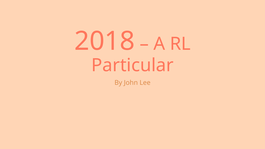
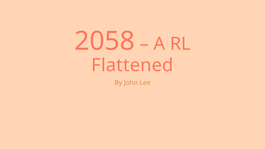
2018: 2018 -> 2058 (105, 41)
Particular: Particular -> Flattened (132, 65)
